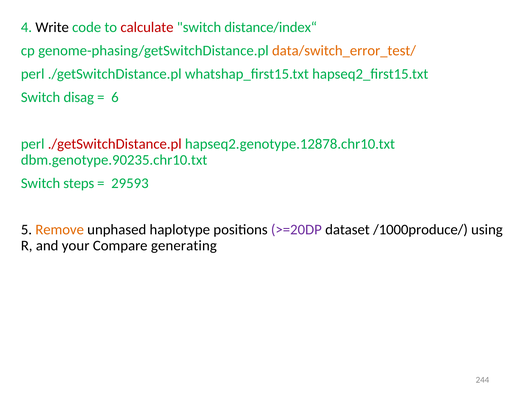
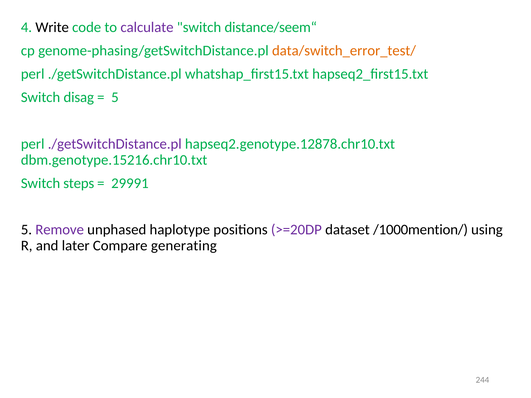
calculate colour: red -> purple (147, 27)
distance/index“: distance/index“ -> distance/seem“ (271, 27)
6: 6 -> 5 (115, 97)
./getSwitchDistance.pl colour: red -> purple (115, 144)
dbm.genotype.90235.chr10.txt: dbm.genotype.90235.chr10.txt -> dbm.genotype.15216.chr10.txt (114, 160)
29593: 29593 -> 29991 (130, 183)
Remove colour: orange -> purple (60, 230)
/1000produce/: /1000produce/ -> /1000mention/ (421, 230)
your: your -> later (76, 246)
